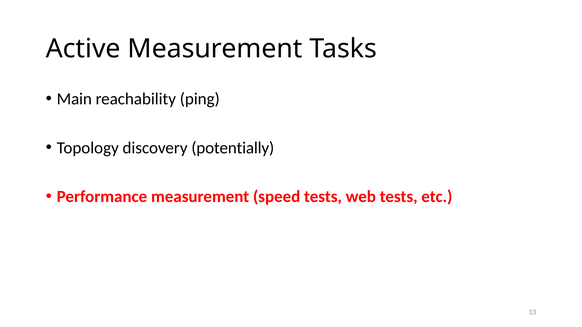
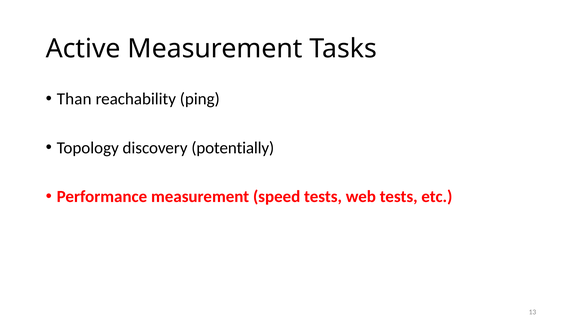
Main: Main -> Than (74, 99)
